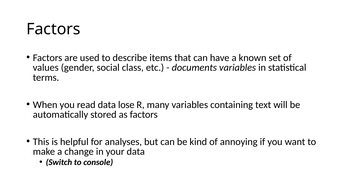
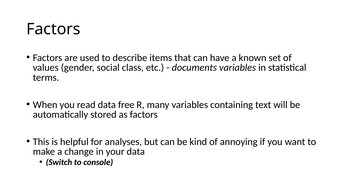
lose: lose -> free (126, 104)
